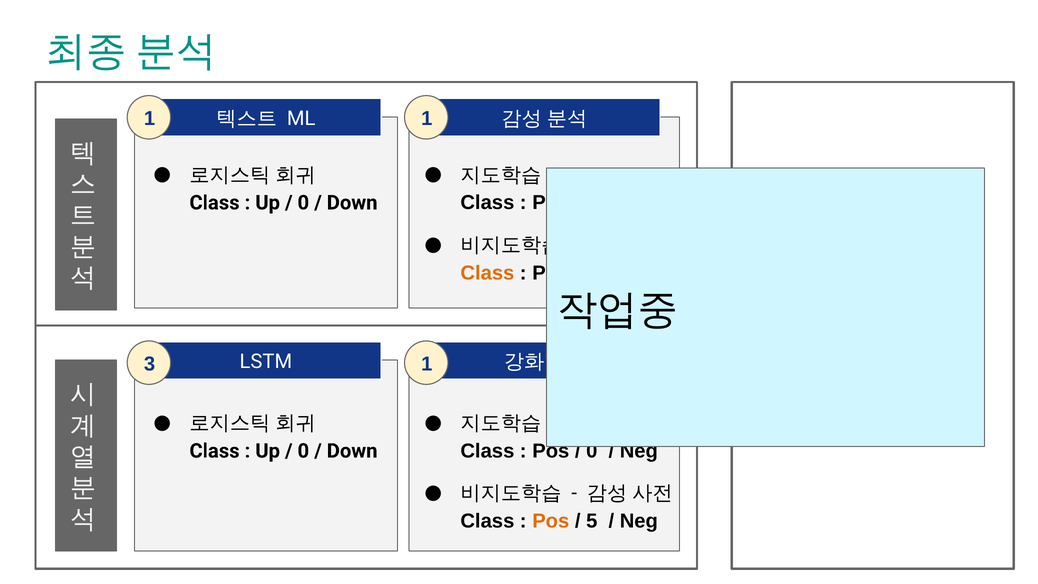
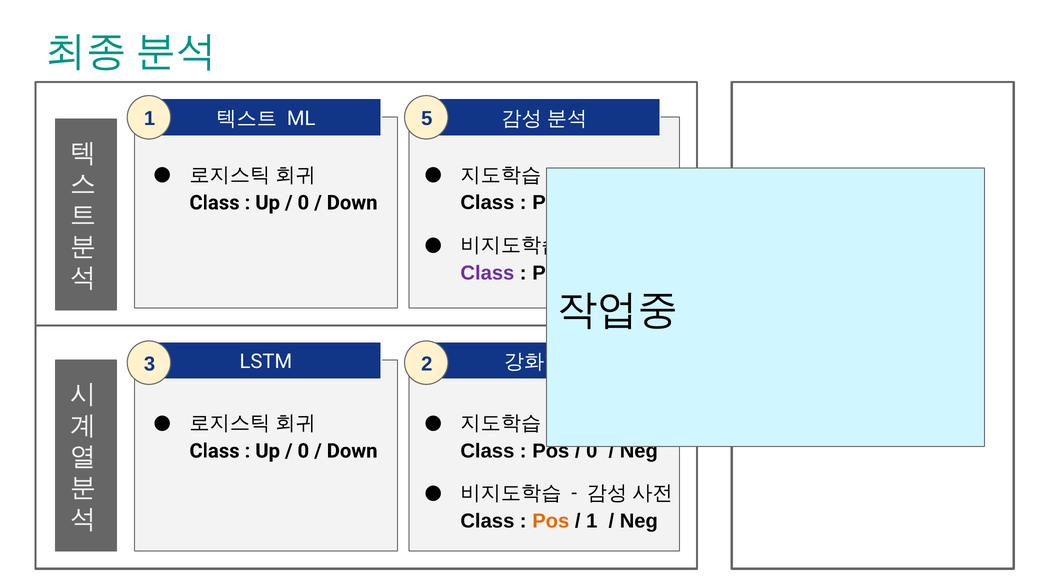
1 1: 1 -> 5 (427, 119)
Class colour: orange -> purple (487, 273)
3 1: 1 -> 2 (427, 364)
5: 5 -> 1 (592, 521)
